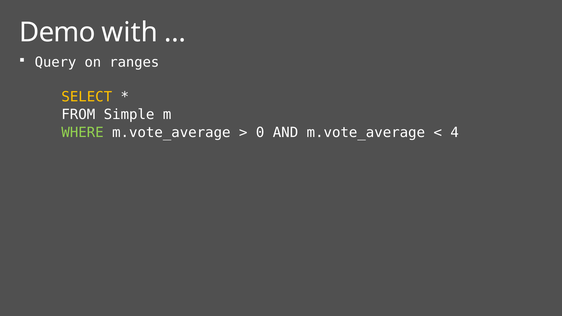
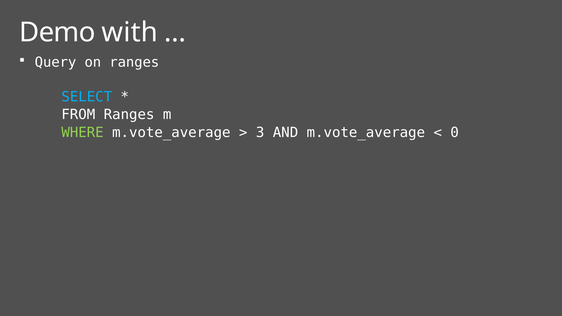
SELECT colour: yellow -> light blue (87, 97)
FROM Simple: Simple -> Ranges (129, 115)
0: 0 -> 3 (260, 133)
4: 4 -> 0 (455, 133)
